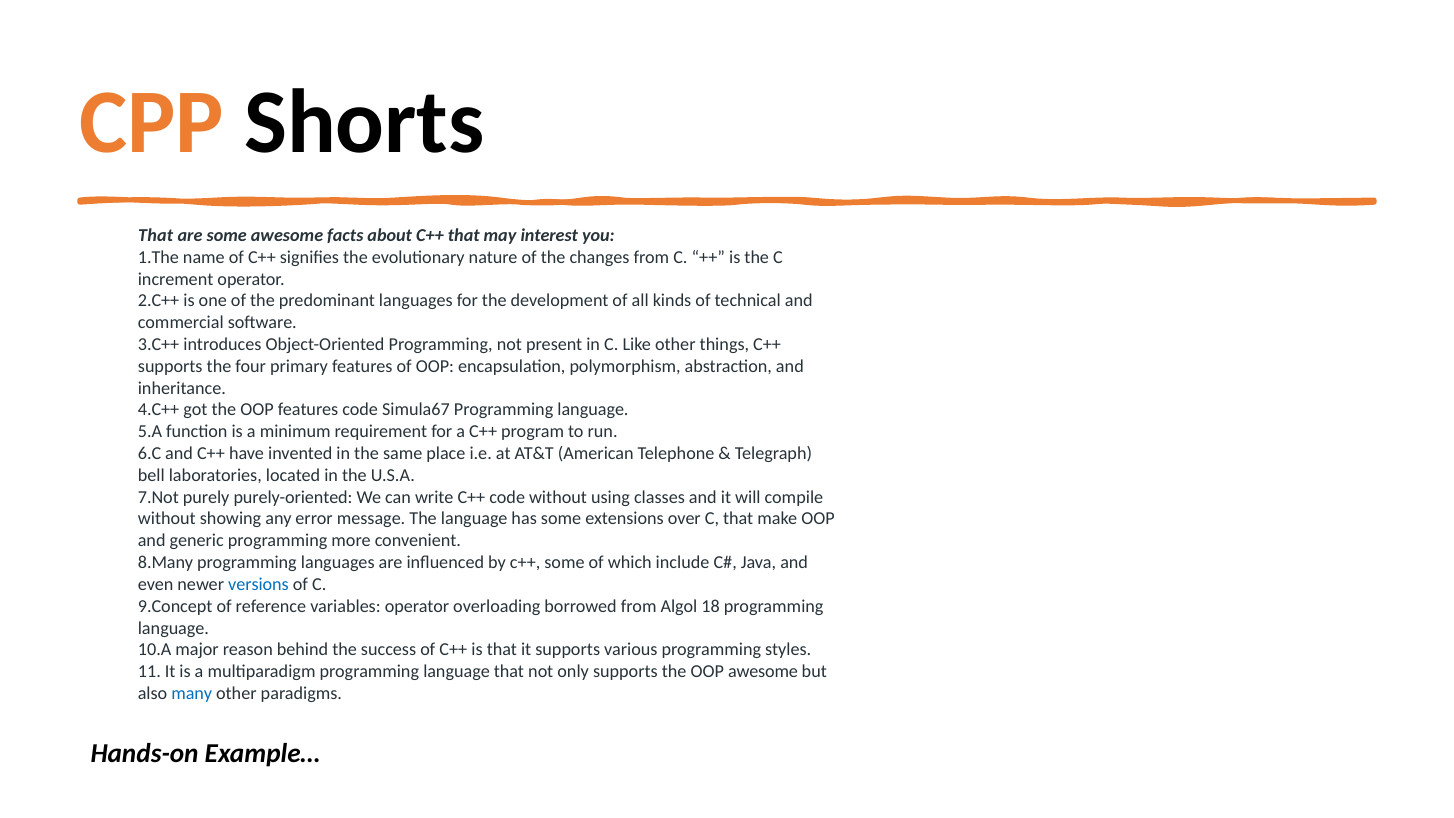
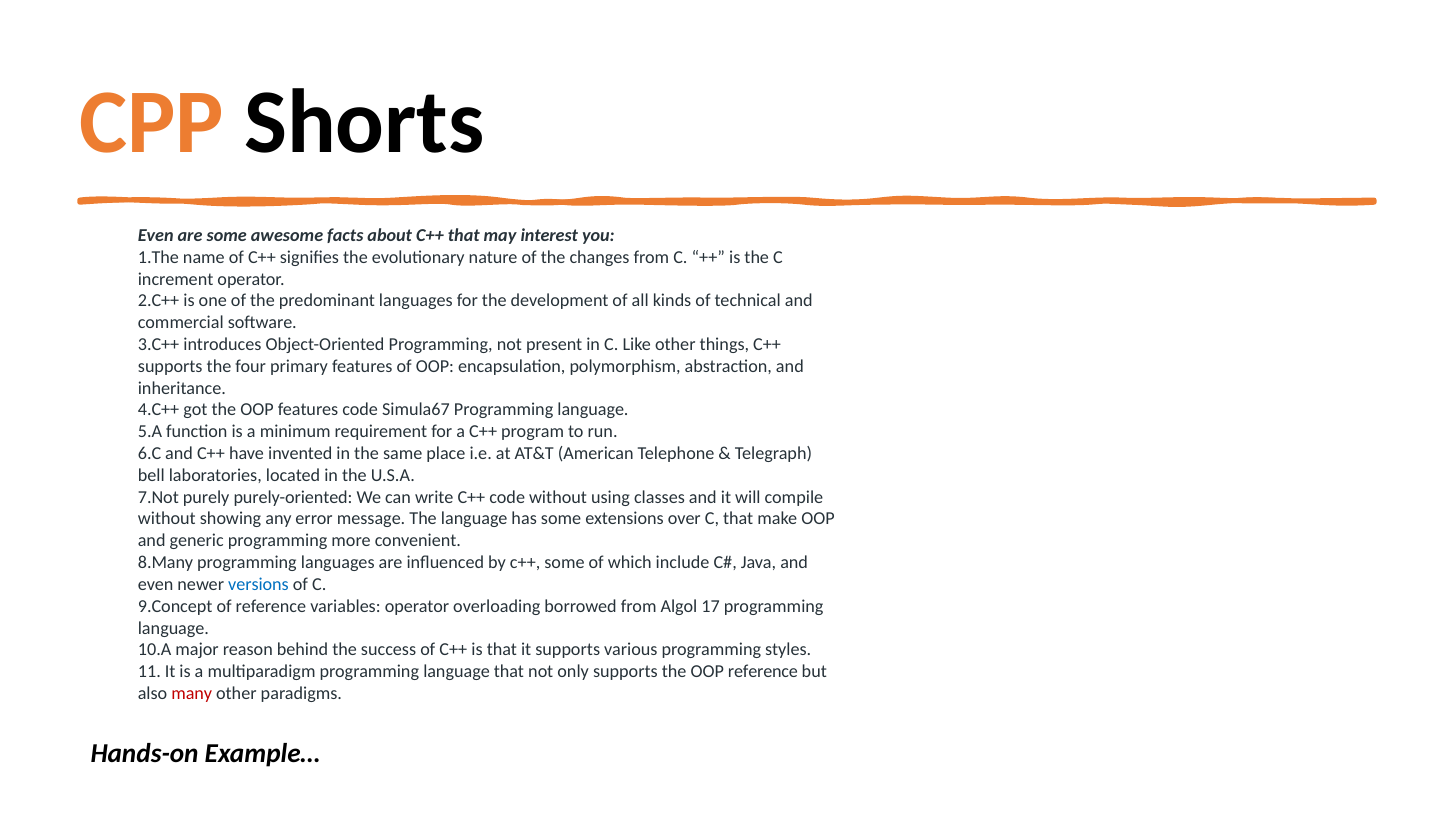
That: That -> Even (156, 235)
18: 18 -> 17 (711, 606)
OOP awesome: awesome -> reference (763, 672)
many colour: blue -> red (192, 693)
